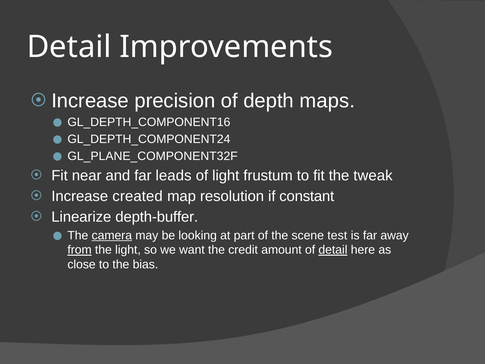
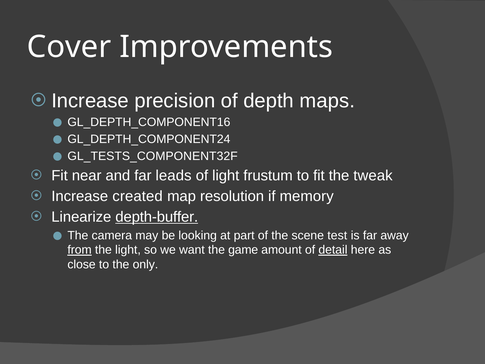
Detail: Detail -> Cover (69, 47)
GL_PLANE_COMPONENT32F: GL_PLANE_COMPONENT32F -> GL_TESTS_COMPONENT32F (153, 156)
constant: constant -> memory (307, 196)
depth-buffer underline: none -> present (157, 217)
camera underline: present -> none (112, 235)
credit: credit -> game (243, 250)
bias: bias -> only (145, 264)
